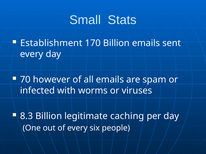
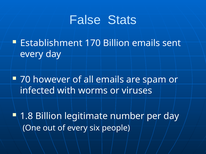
Small: Small -> False (85, 20)
8.3: 8.3 -> 1.8 (27, 116)
caching: caching -> number (127, 116)
